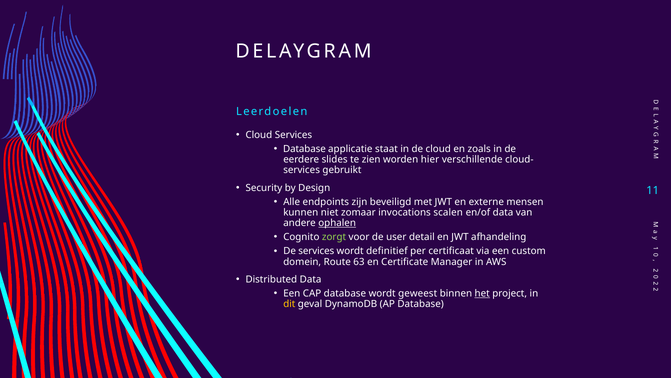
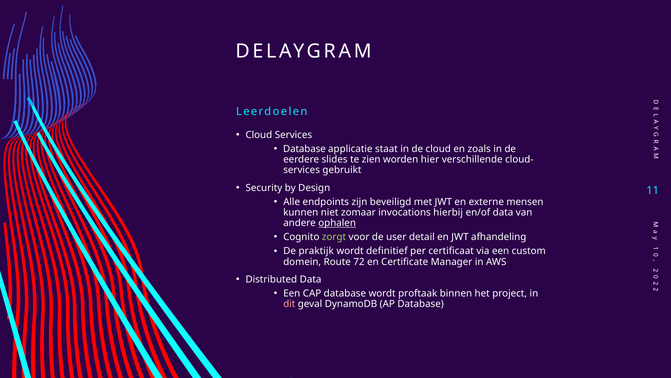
scalen: scalen -> hierbij (448, 212)
De services: services -> praktijk (316, 251)
63: 63 -> 72 (359, 261)
geweest: geweest -> proftaak (418, 293)
het underline: present -> none (482, 293)
dit colour: yellow -> pink (289, 304)
